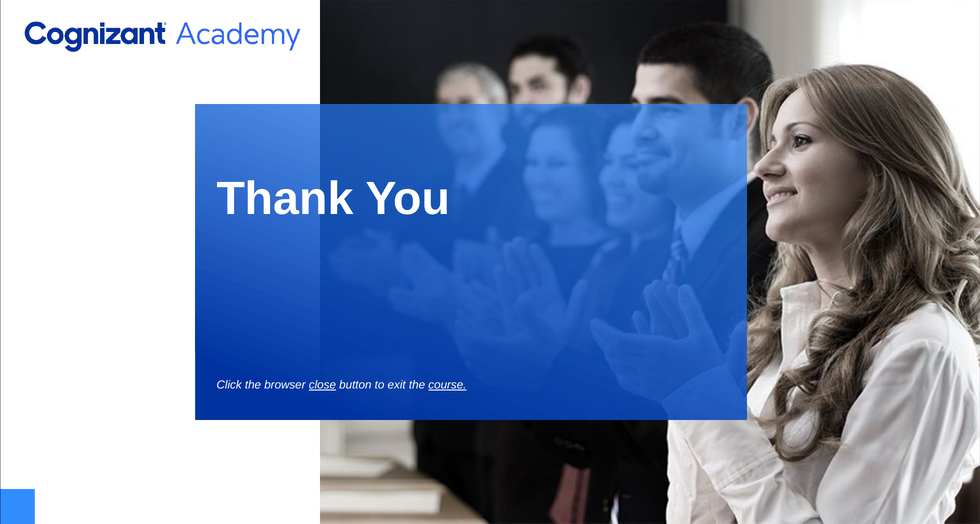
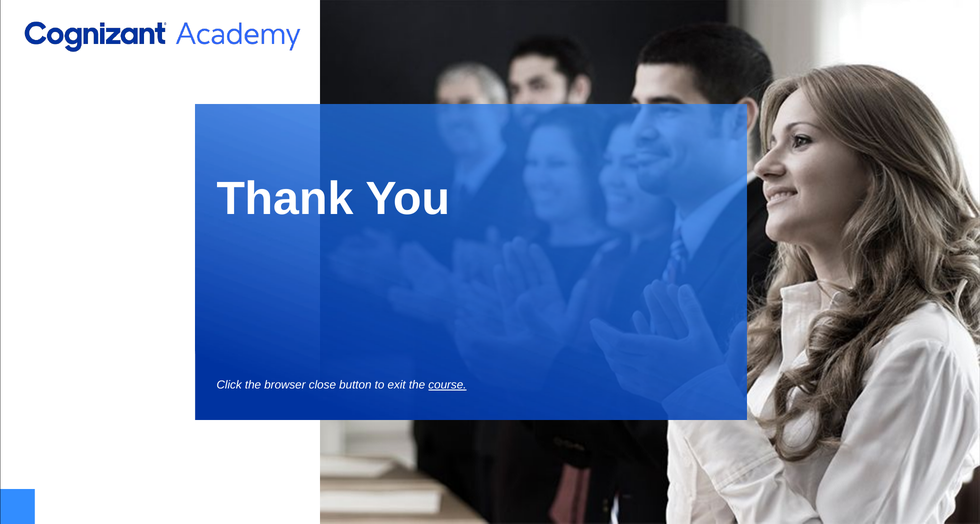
close underline: present -> none (322, 385)
